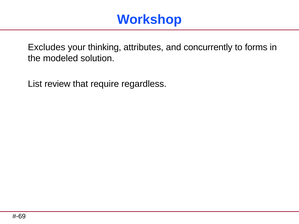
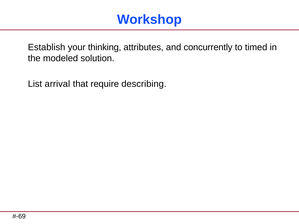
Excludes: Excludes -> Establish (47, 47)
forms: forms -> timed (256, 47)
review: review -> arrival (57, 84)
regardless: regardless -> describing (144, 84)
